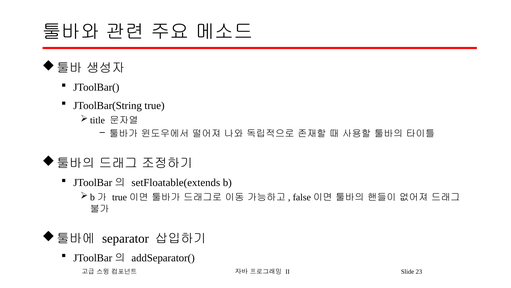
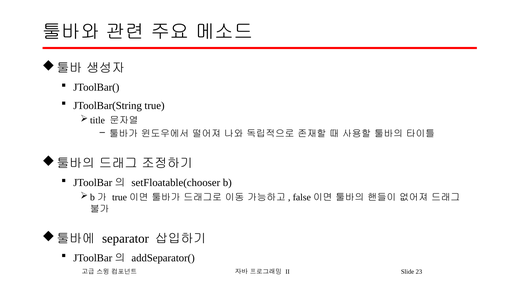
setFloatable(extends: setFloatable(extends -> setFloatable(chooser (176, 182)
